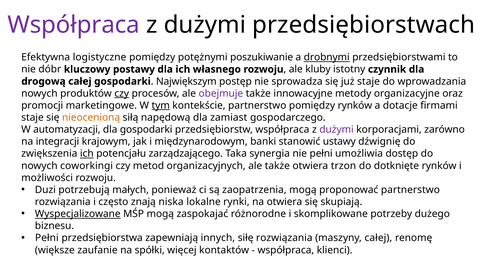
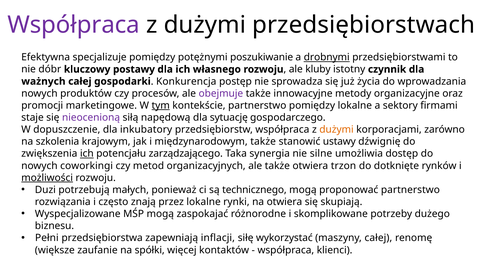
logistyczne: logistyczne -> specjalizuje (100, 57)
drogową: drogową -> ważnych (43, 82)
Największym: Największym -> Konkurencja (186, 82)
już staje: staje -> życia (369, 82)
czy underline: present -> none (122, 94)
pomiędzy rynków: rynków -> lokalne (355, 106)
dotacje: dotacje -> sektory (400, 106)
nieocenioną colour: orange -> purple (91, 118)
zamiast: zamiast -> sytuację (229, 118)
automatyzacji: automatyzacji -> dopuszczenie (67, 130)
dla gospodarki: gospodarki -> inkubatory (146, 130)
dużymi colour: purple -> orange (337, 130)
integracji: integracji -> szkolenia (58, 142)
międzynarodowym banki: banki -> także (263, 142)
nie pełni: pełni -> silne (321, 154)
możliwości underline: none -> present (47, 178)
zaopatrzenia: zaopatrzenia -> technicznego (254, 190)
niska: niska -> przez (171, 202)
Wyspecjalizowane underline: present -> none (78, 214)
innych: innych -> inflacji (218, 239)
siłę rozwiązania: rozwiązania -> wykorzystać (284, 239)
